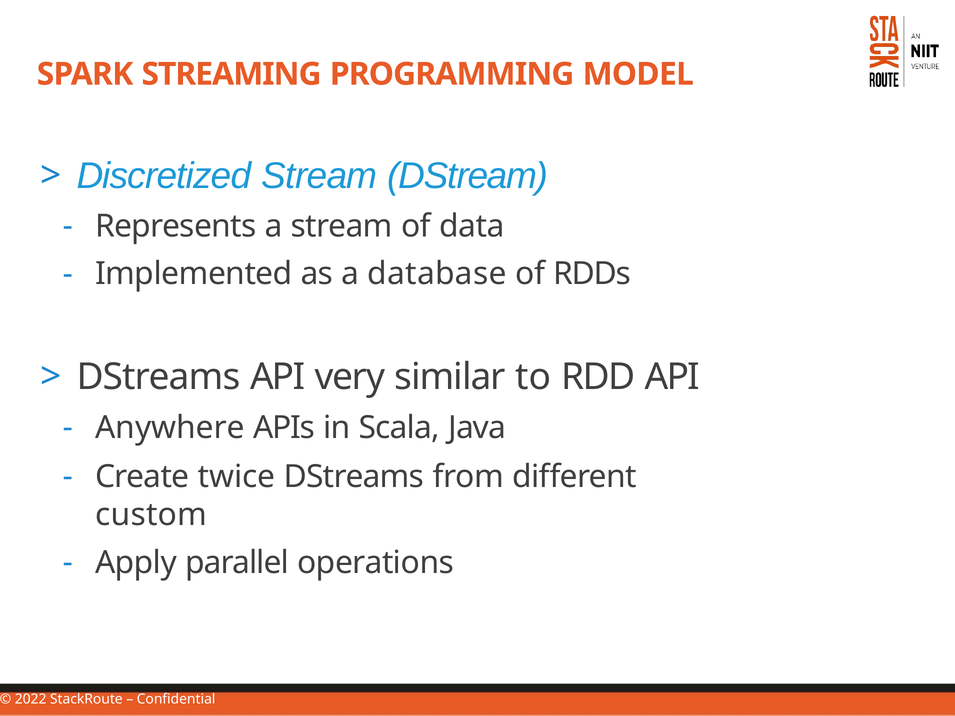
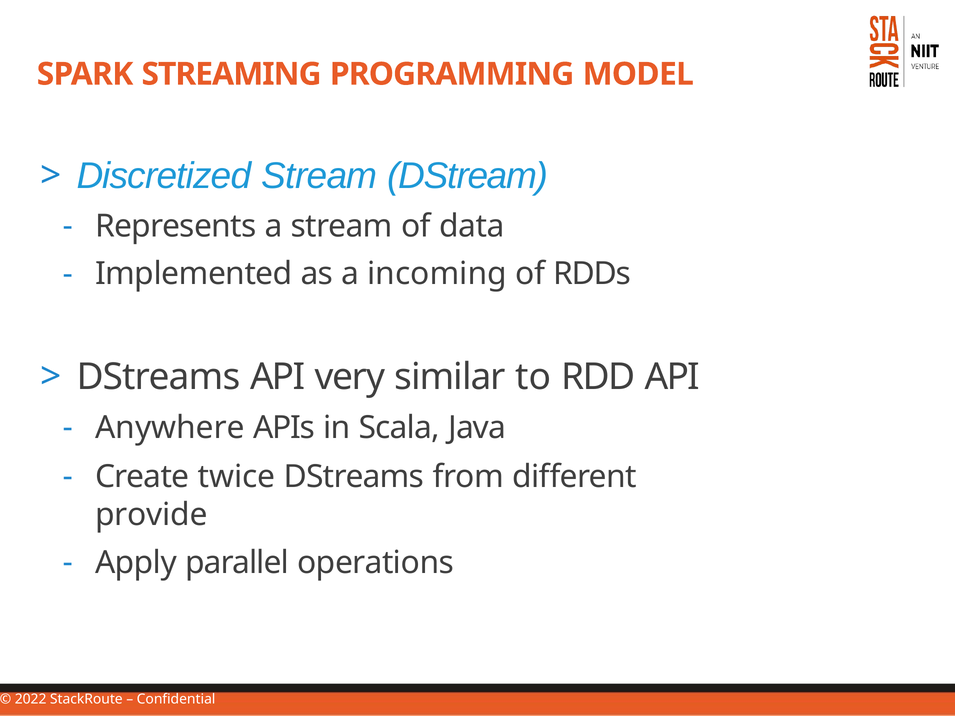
database: database -> incoming (437, 274)
custom: custom -> provide (151, 515)
